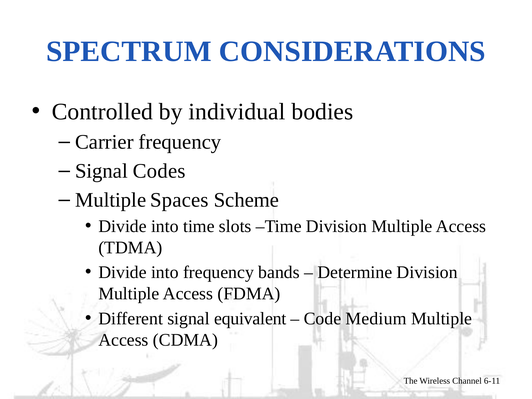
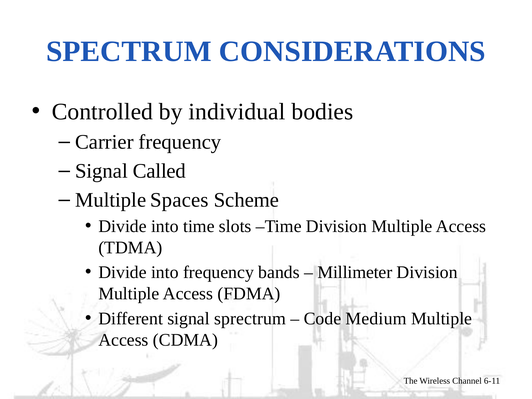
Codes: Codes -> Called (159, 171)
Determine: Determine -> Millimeter (355, 272)
equivalent: equivalent -> sprectrum (250, 319)
